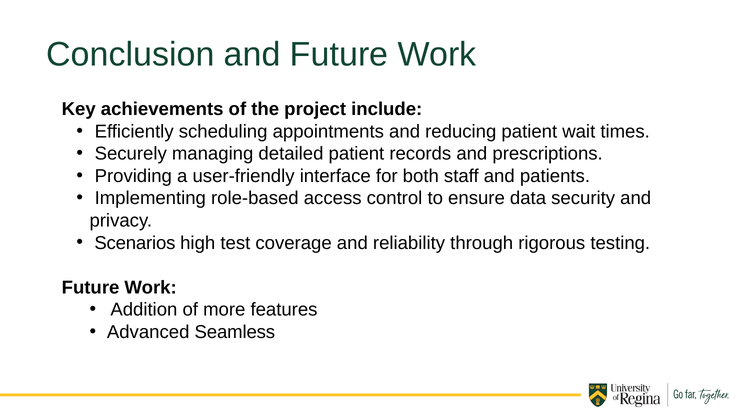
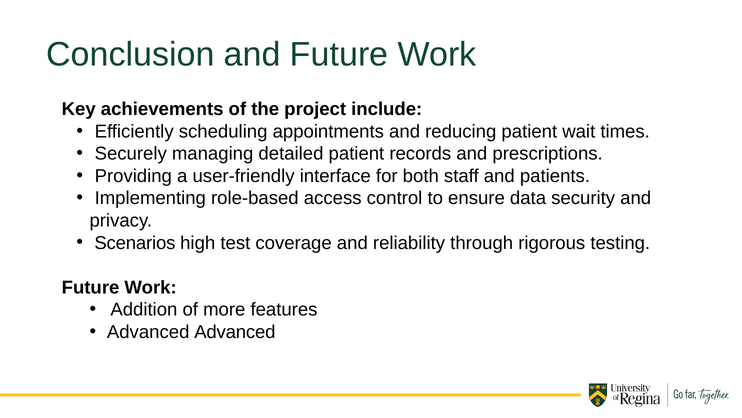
Advanced Seamless: Seamless -> Advanced (235, 332)
